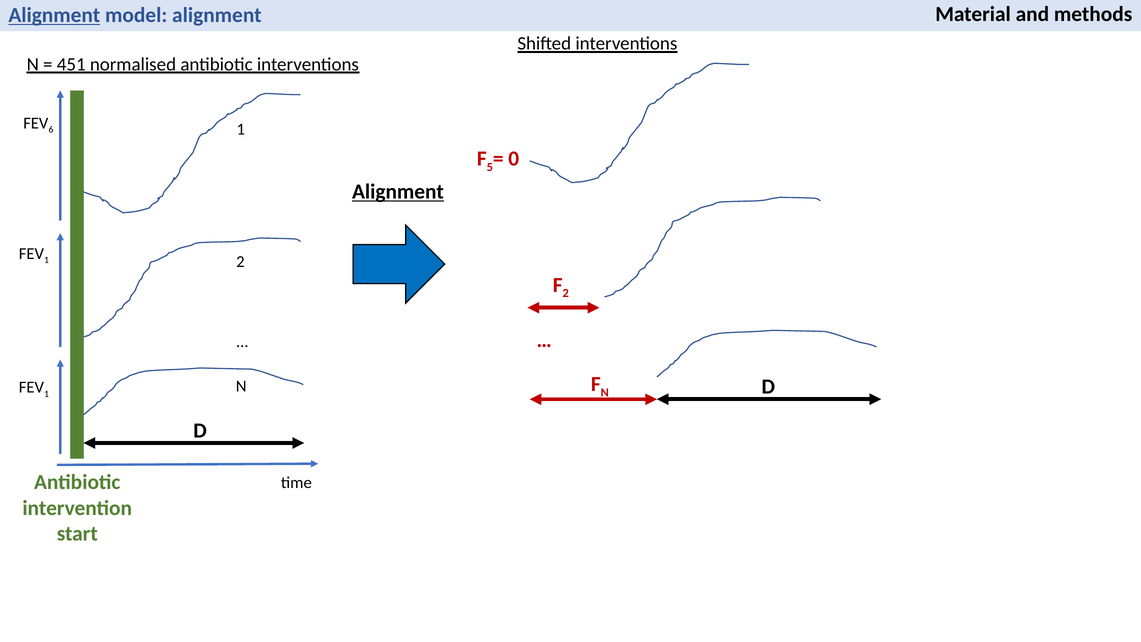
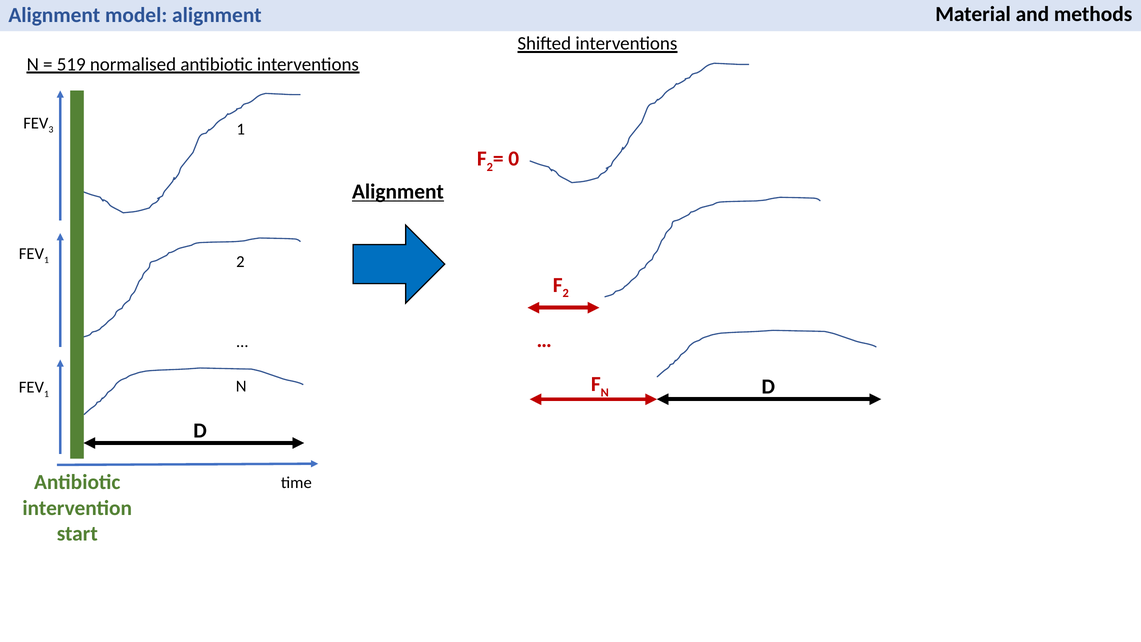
Alignment underline: present -> none (54, 15)
451: 451 -> 519 (71, 64)
6: 6 -> 3 (51, 130)
5: 5 -> 2 (490, 167)
